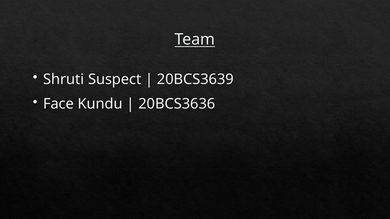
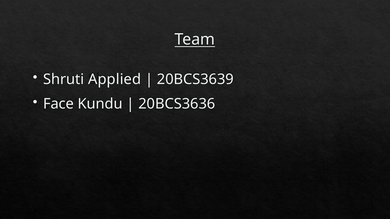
Suspect: Suspect -> Applied (115, 79)
